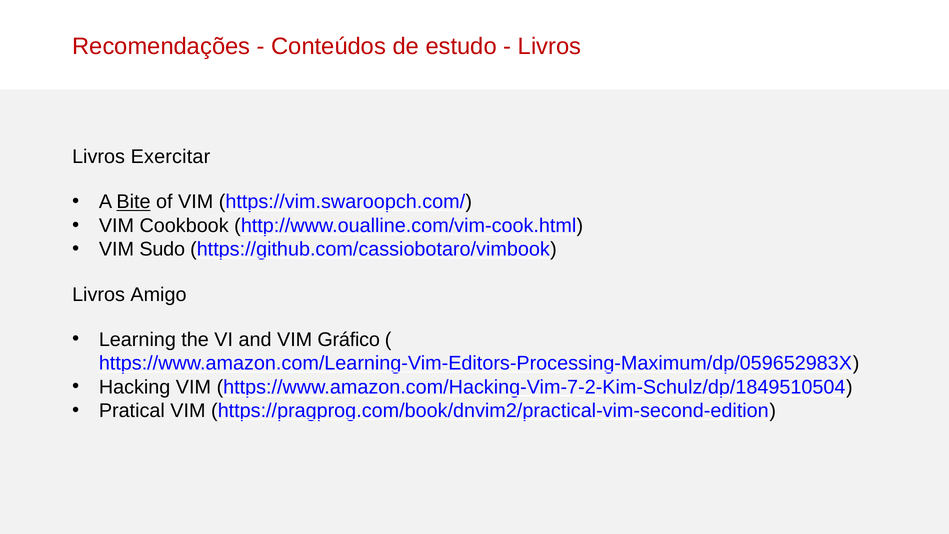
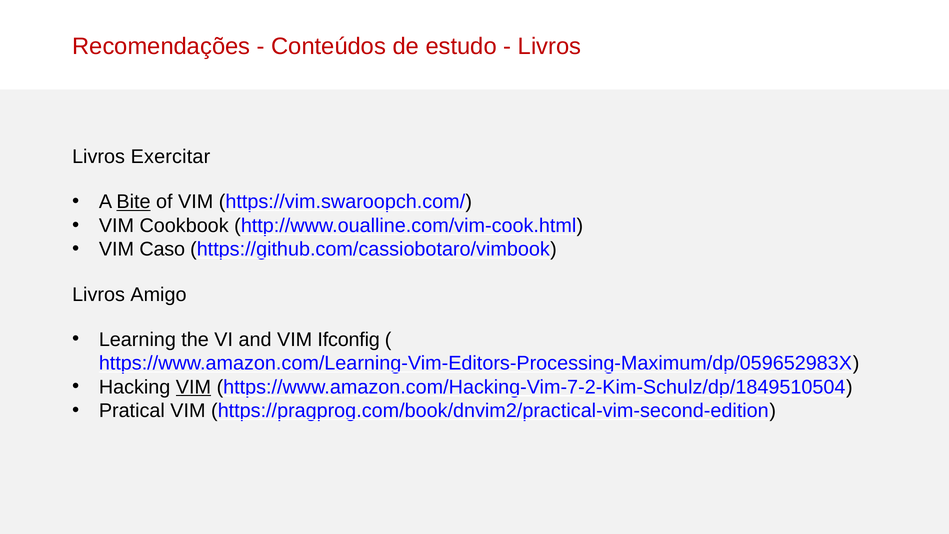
Sudo: Sudo -> Caso (162, 249)
Gráfico: Gráfico -> Ifconfig (349, 339)
VIM underline: none -> present (193, 387)
